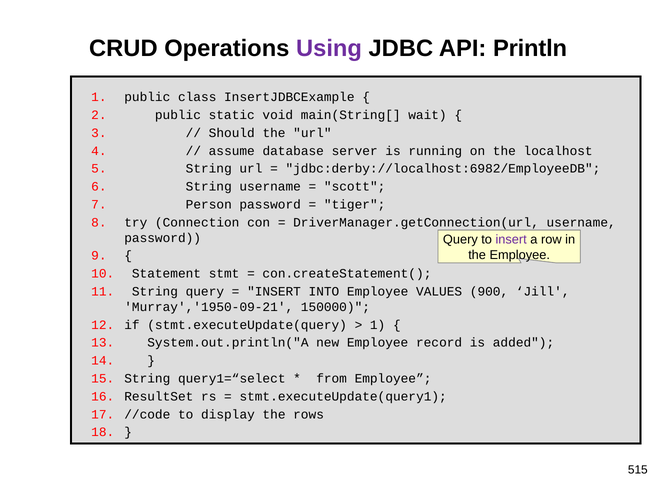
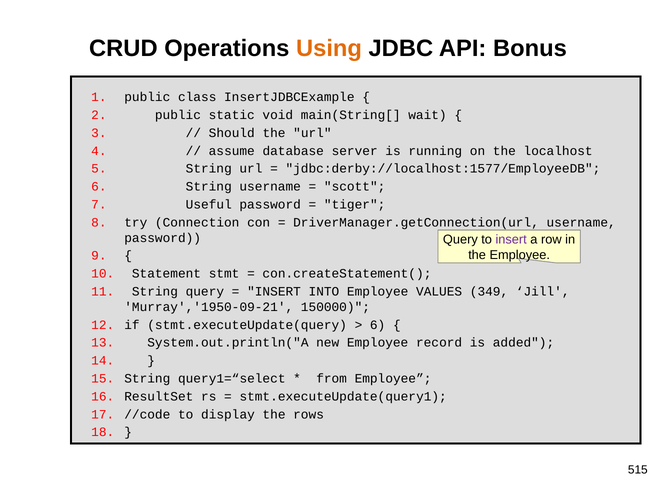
Using colour: purple -> orange (329, 48)
Println: Println -> Bonus (530, 48)
jdbc:derby://localhost:6982/EmployeeDB: jdbc:derby://localhost:6982/EmployeeDB -> jdbc:derby://localhost:1577/EmployeeDB (443, 169)
Person: Person -> Useful (209, 204)
900: 900 -> 349 (489, 291)
1: 1 -> 6 (378, 325)
